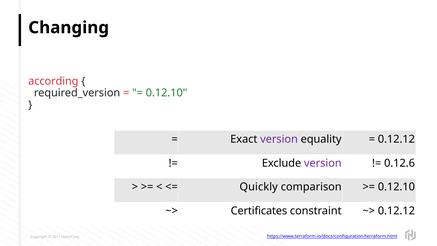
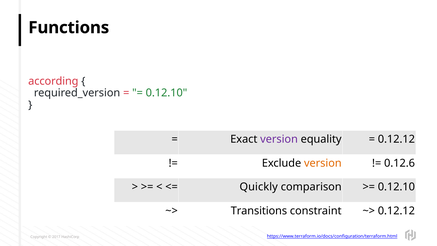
Changing: Changing -> Functions (69, 28)
version colour: purple -> orange (323, 163)
Certificates: Certificates -> Transitions (259, 211)
